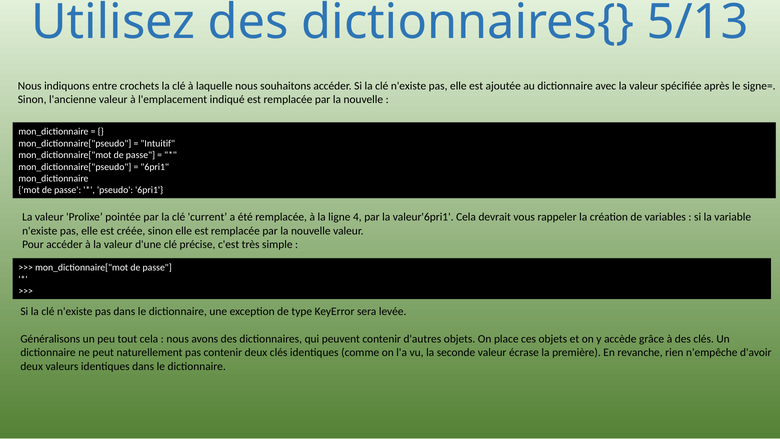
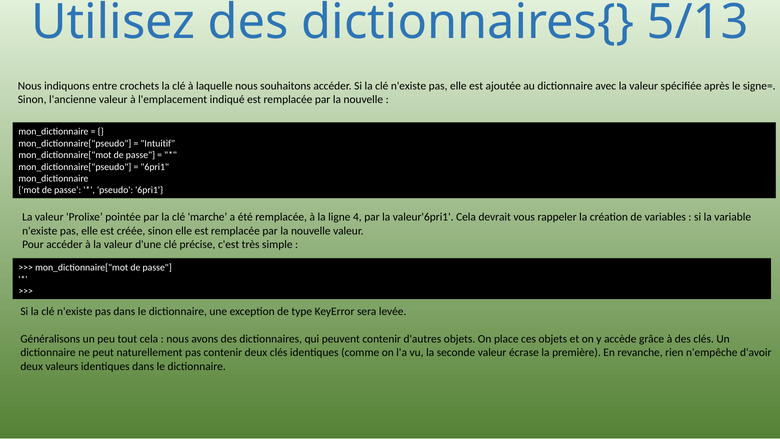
current: current -> marche (207, 217)
